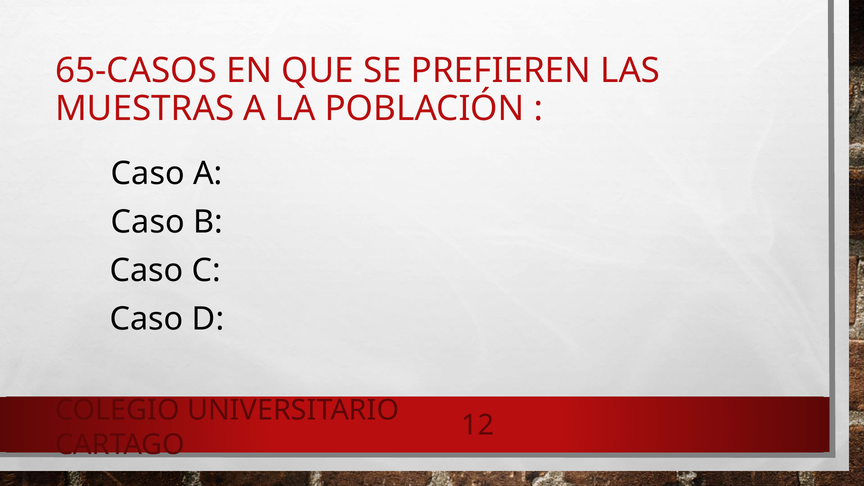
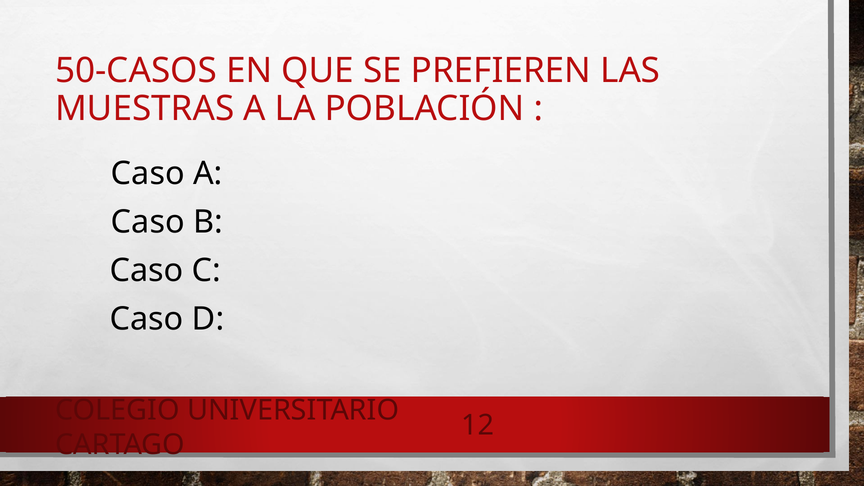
65-CASOS: 65-CASOS -> 50-CASOS (136, 71)
